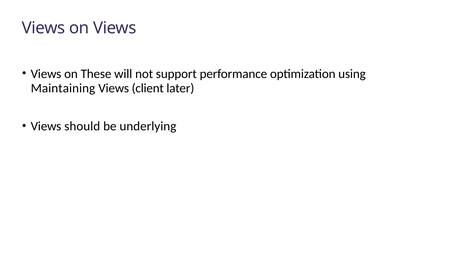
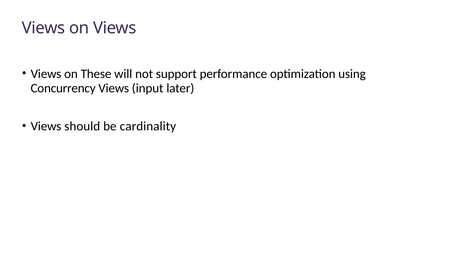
Maintaining: Maintaining -> Concurrency (63, 88)
client: client -> input (148, 88)
underlying: underlying -> cardinality (148, 126)
